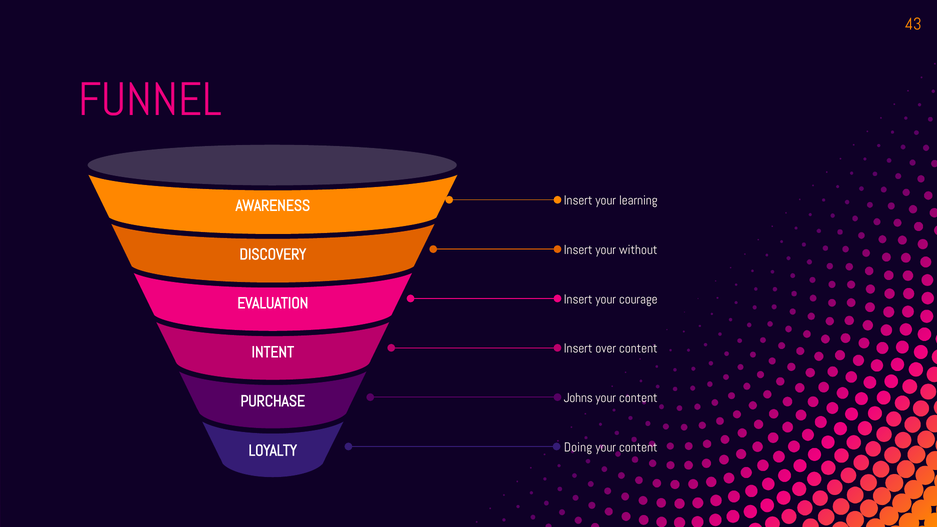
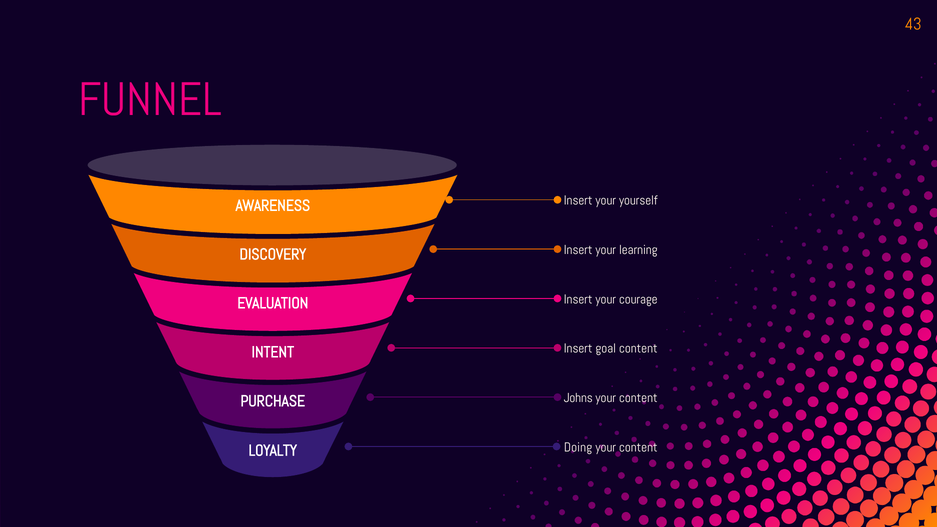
learning: learning -> yourself (638, 201)
without: without -> learning (638, 250)
over: over -> goal (606, 349)
